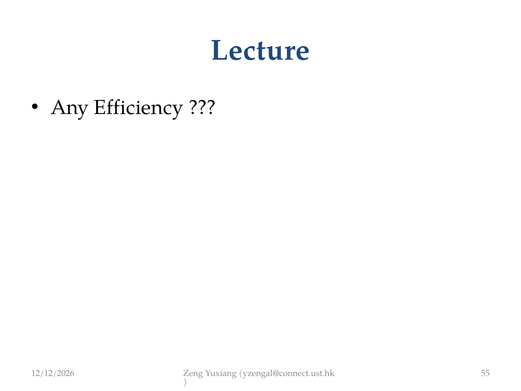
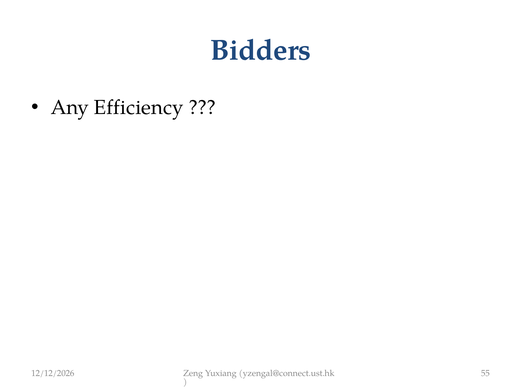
Lecture: Lecture -> Bidders (261, 50)
